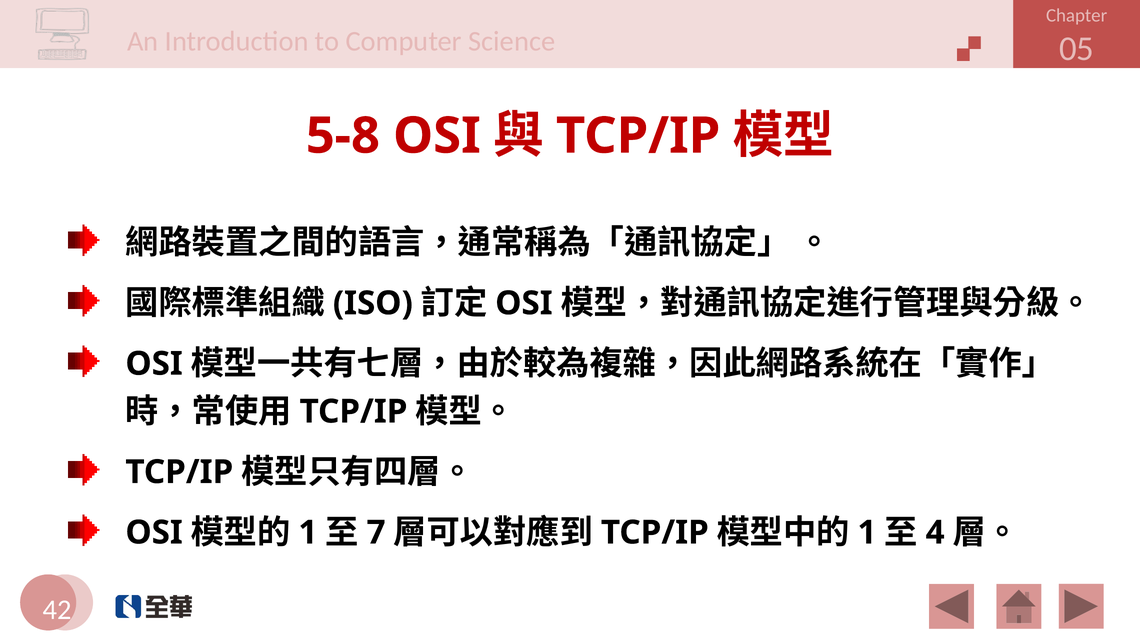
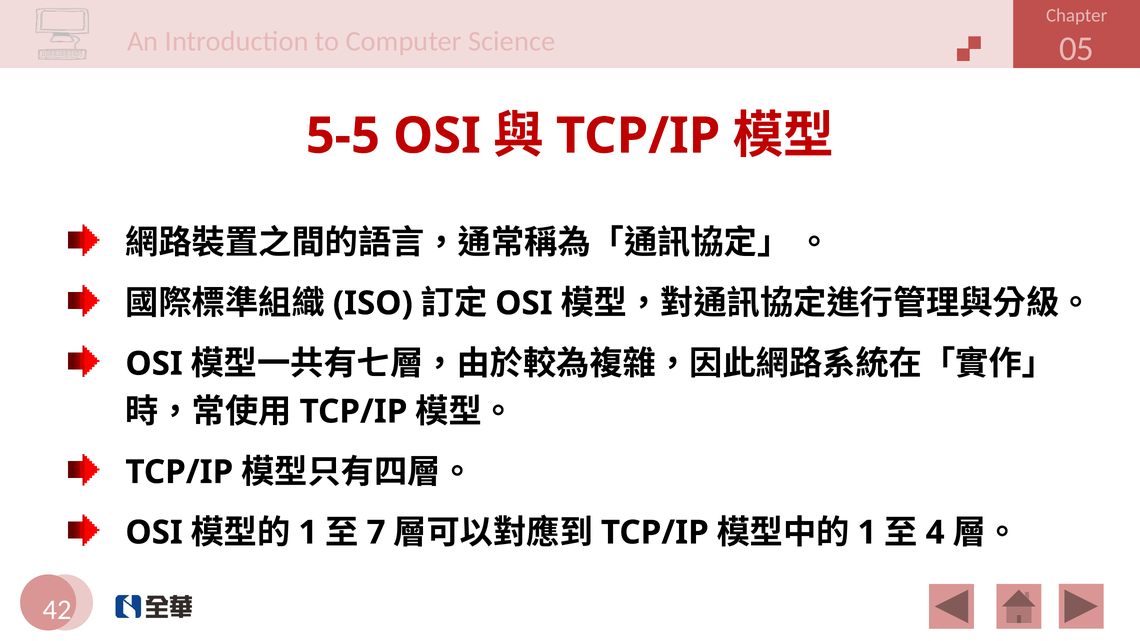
5-8: 5-8 -> 5-5 (343, 136)
